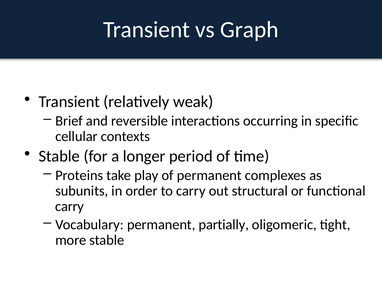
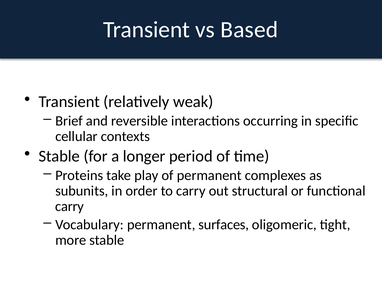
Graph: Graph -> Based (249, 29)
partially: partially -> surfaces (224, 224)
